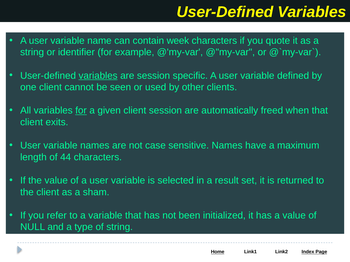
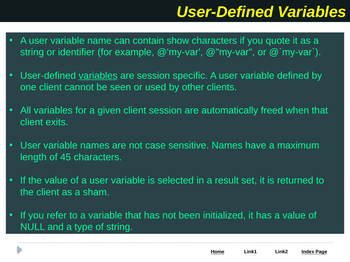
week: week -> show (178, 41)
for underline: present -> none (81, 111)
44: 44 -> 45 (66, 157)
